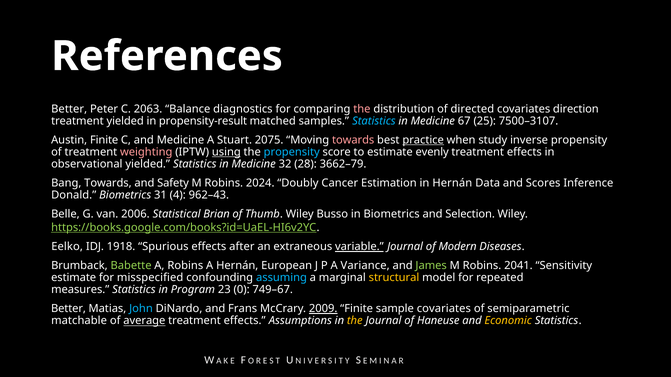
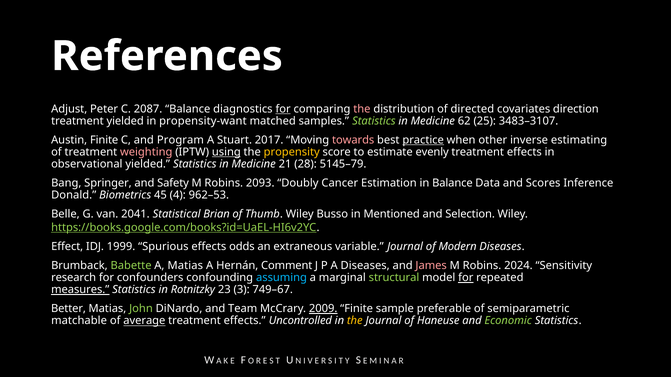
Better: Better -> Adjust (69, 109)
2063: 2063 -> 2087 (148, 109)
for underline: none -> present (283, 109)
propensity-result: propensity-result -> propensity-want (203, 121)
Statistics colour: light blue -> light green (374, 121)
67: 67 -> 62 (464, 121)
7500–3107: 7500–3107 -> 3483–3107 (529, 121)
and Medicine: Medicine -> Program (180, 140)
2075: 2075 -> 2017 (269, 140)
study: study -> other (493, 140)
inverse propensity: propensity -> estimating (579, 140)
propensity colour: light blue -> yellow (292, 152)
32: 32 -> 21 (285, 164)
3662–79: 3662–79 -> 5145–79 (343, 164)
Bang Towards: Towards -> Springer (108, 183)
2024: 2024 -> 2093 (260, 183)
in Hernán: Hernán -> Balance (452, 183)
31: 31 -> 45 (160, 195)
962–43: 962–43 -> 962–53 (209, 195)
2006: 2006 -> 2041 (135, 214)
in Biometrics: Biometrics -> Mentioned (392, 214)
Eelko: Eelko -> Effect (67, 247)
1918: 1918 -> 1999 (121, 247)
after: after -> odds (242, 247)
variable underline: present -> none (359, 247)
A Robins: Robins -> Matias (185, 266)
European: European -> Comment (287, 266)
A Variance: Variance -> Diseases (365, 266)
James colour: light green -> pink (431, 266)
2041: 2041 -> 2024 (518, 266)
estimate: estimate -> research (74, 278)
misspecified: misspecified -> confounders (150, 278)
structural colour: yellow -> light green (394, 278)
for underline: none -> present (466, 278)
measures underline: none -> present (80, 290)
Program: Program -> Rotnitzky (193, 290)
0: 0 -> 3 (242, 290)
John colour: light blue -> light green (141, 309)
Frans: Frans -> Team (243, 309)
sample covariates: covariates -> preferable (444, 309)
Assumptions: Assumptions -> Uncontrolled (300, 321)
Economic colour: yellow -> light green (508, 321)
